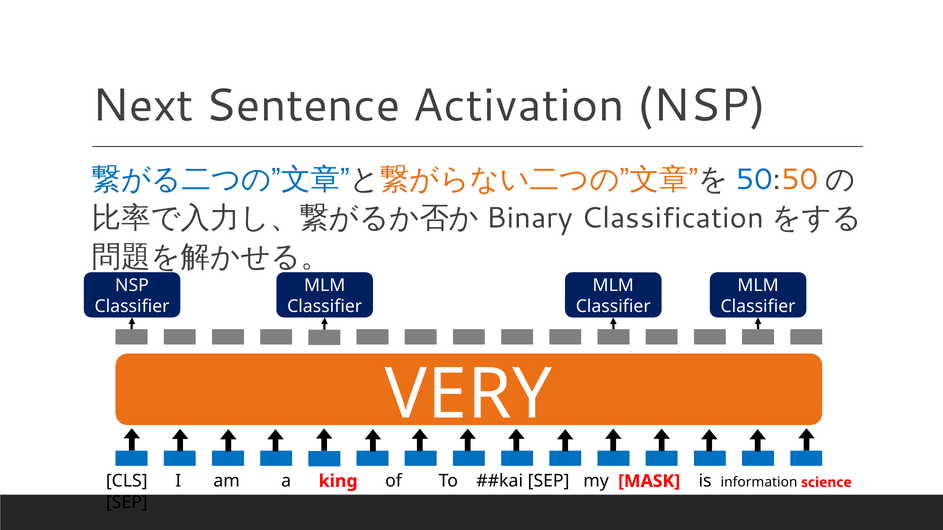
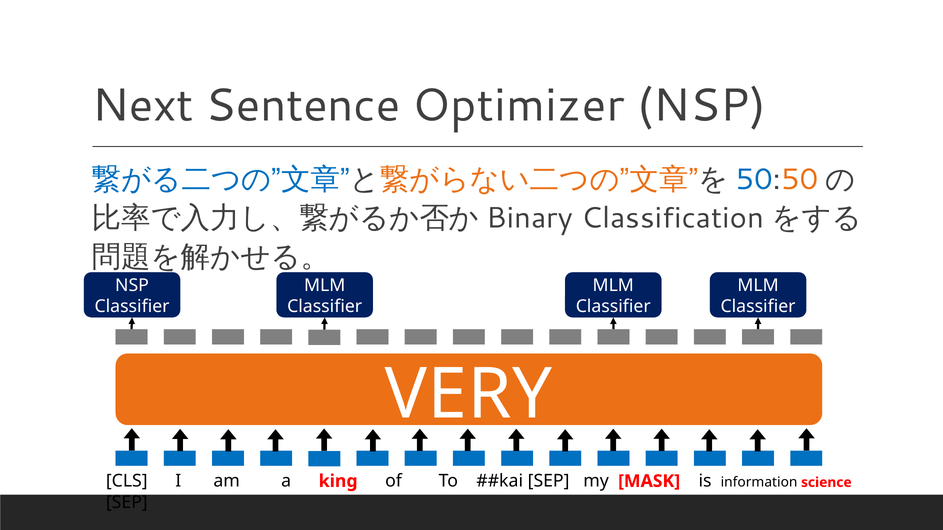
Activation: Activation -> Optimizer (518, 106)
